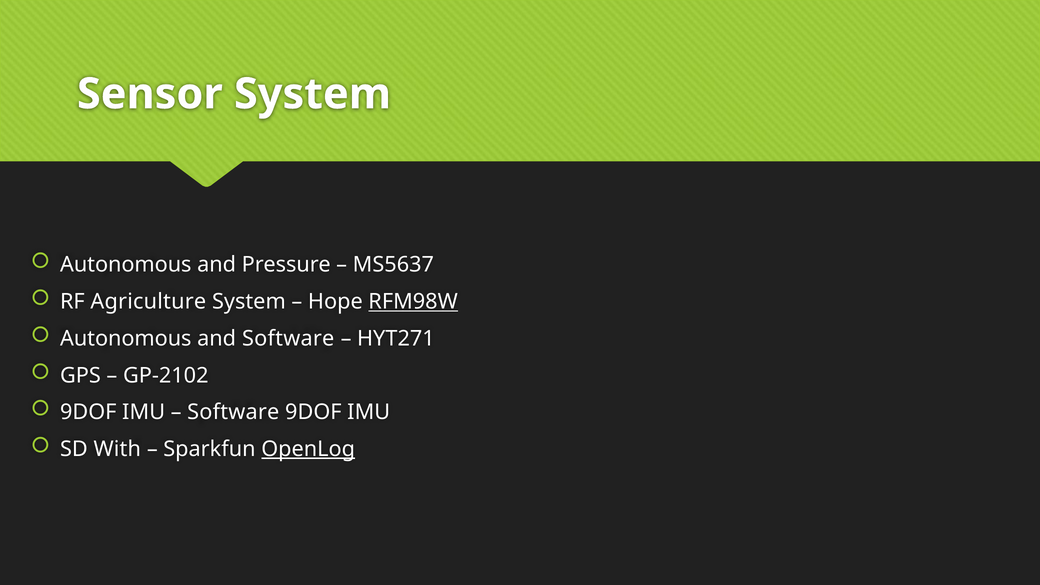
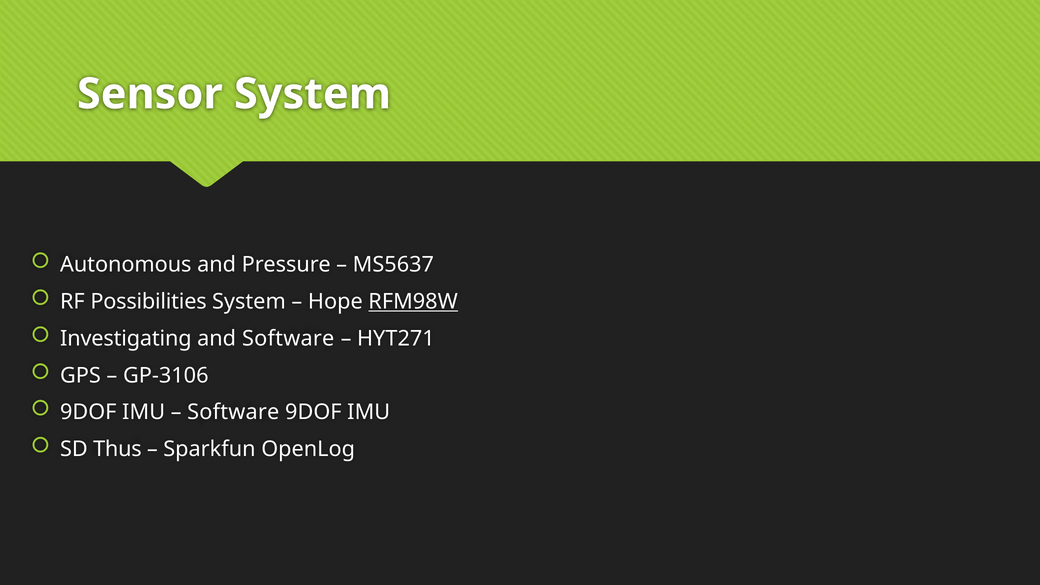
Agriculture: Agriculture -> Possibilities (149, 302)
Autonomous: Autonomous -> Investigating (126, 338)
GP-2102: GP-2102 -> GP-3106 (166, 375)
With: With -> Thus (117, 449)
OpenLog underline: present -> none (308, 449)
